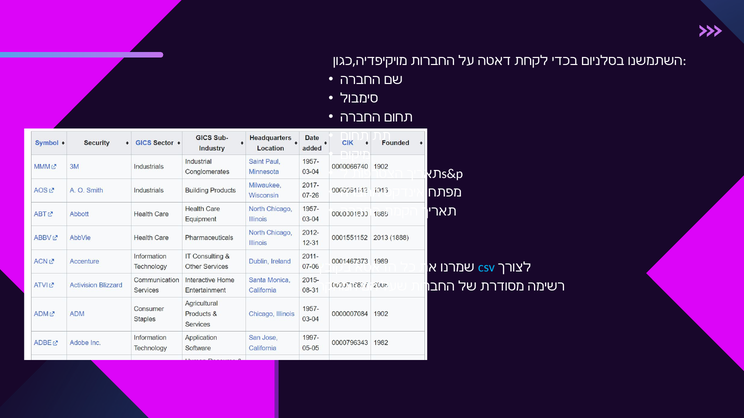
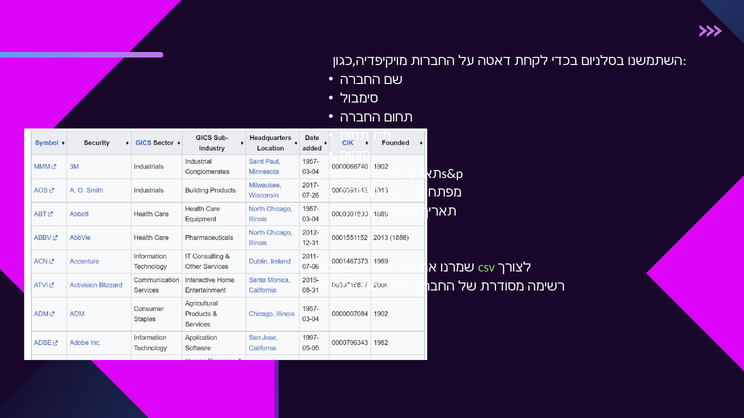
csv colour: light blue -> light green (486, 268)
